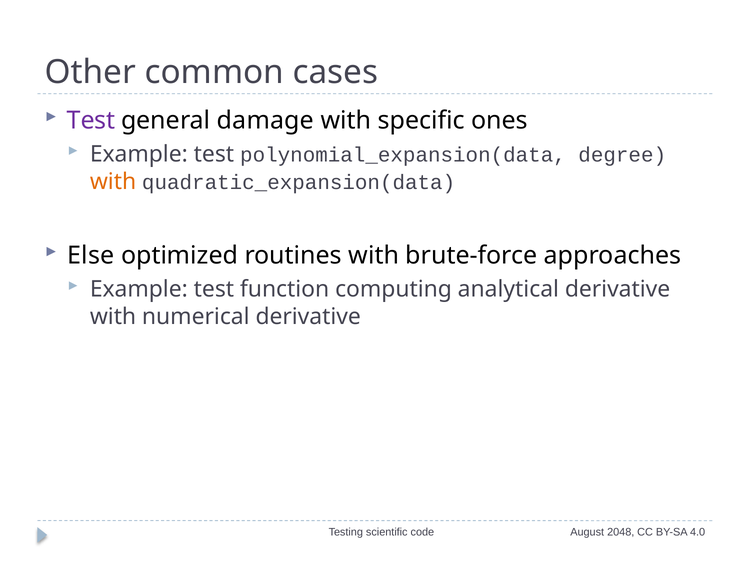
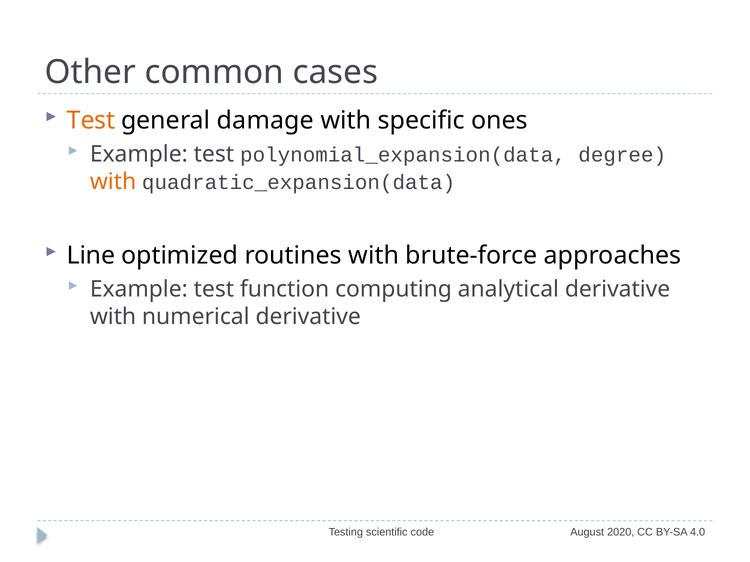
Test colour: purple -> orange (91, 120)
Else: Else -> Line (91, 256)
2048: 2048 -> 2020 (621, 532)
